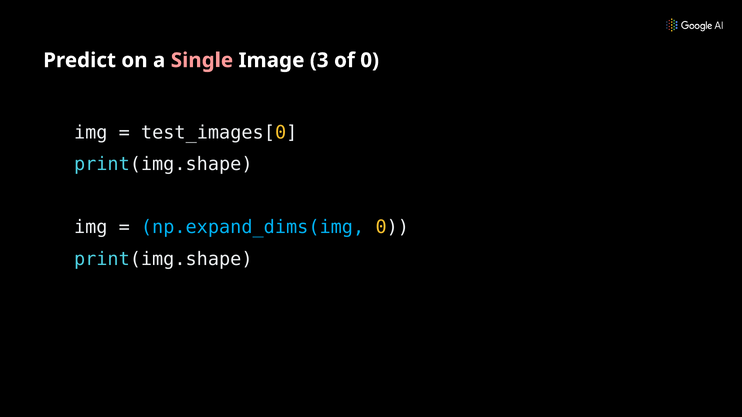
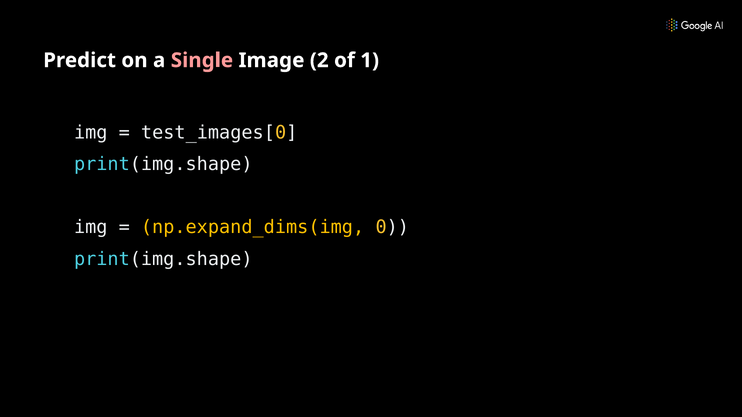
3: 3 -> 2 (319, 60)
of 0: 0 -> 1 (370, 60)
np.expand_dims(img colour: light blue -> yellow (253, 228)
